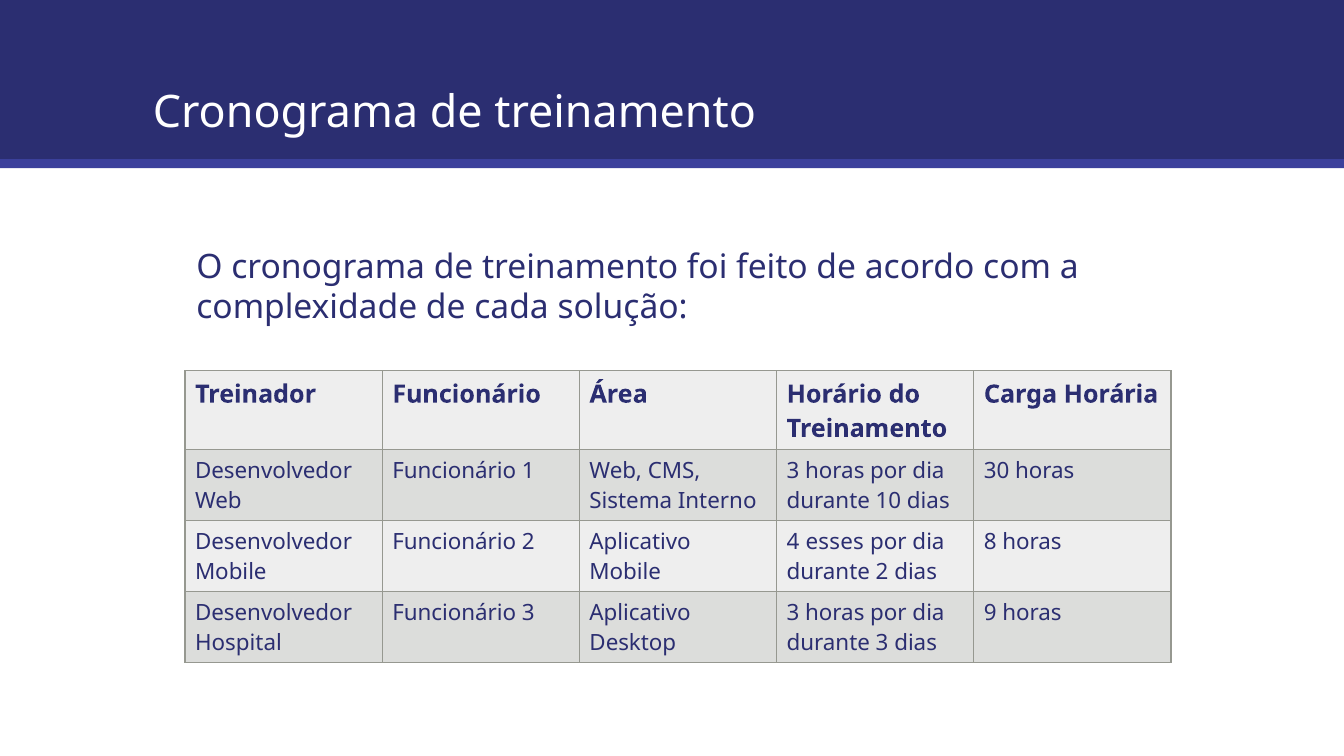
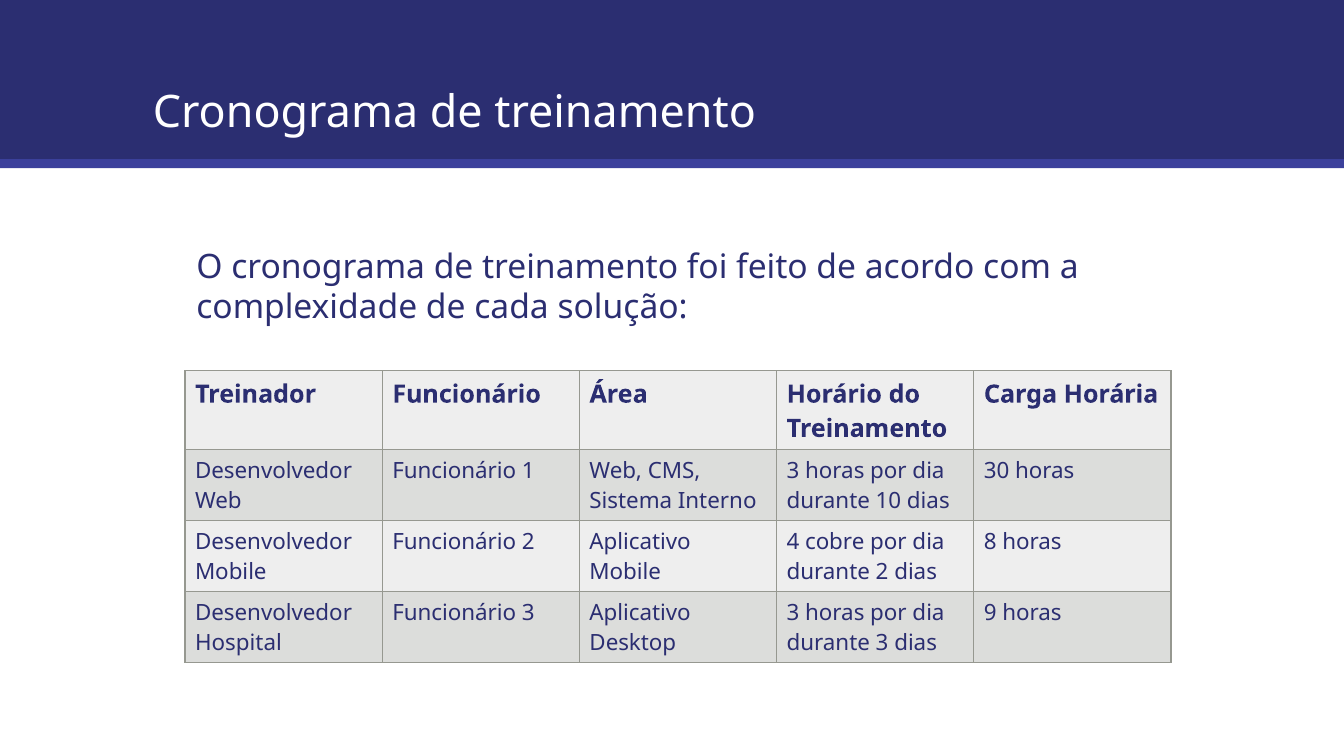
esses: esses -> cobre (835, 542)
